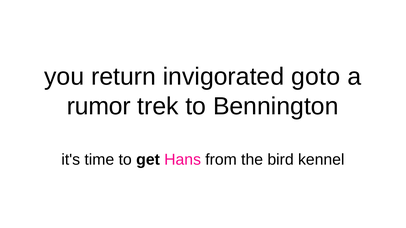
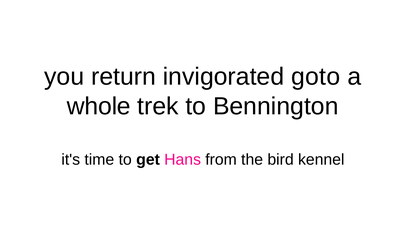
rumor: rumor -> whole (99, 106)
